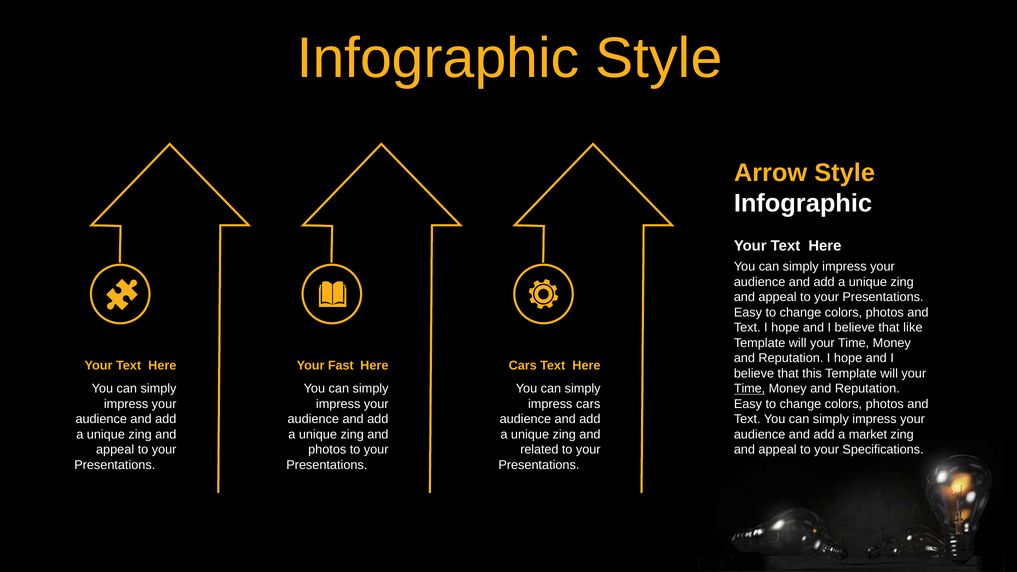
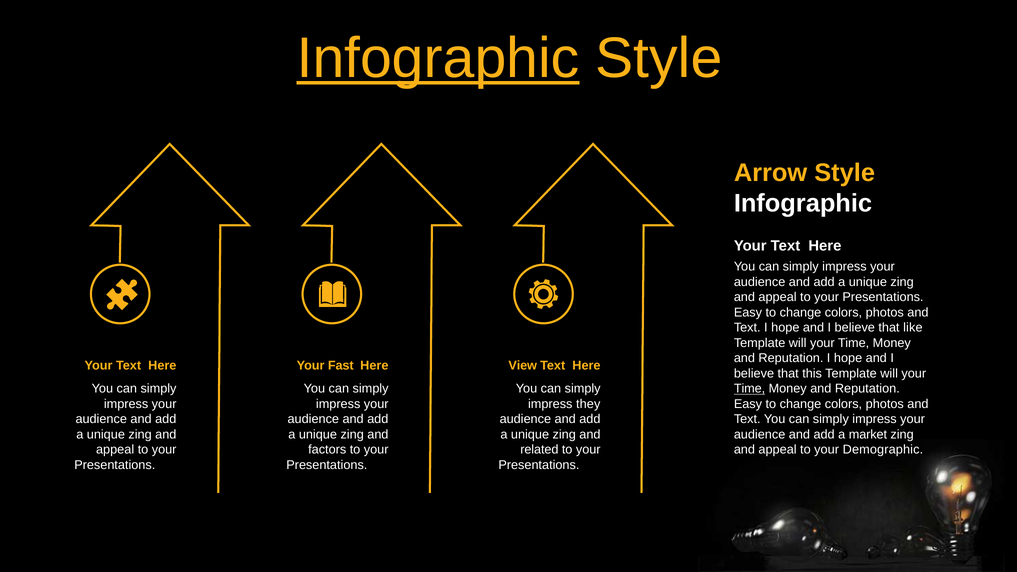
Infographic underline: none -> present (438, 58)
Cars: Cars -> View (523, 366)
impress cars: cars -> they (588, 404)
Specifications: Specifications -> Demographic (883, 450)
photos: photos -> factors (327, 450)
